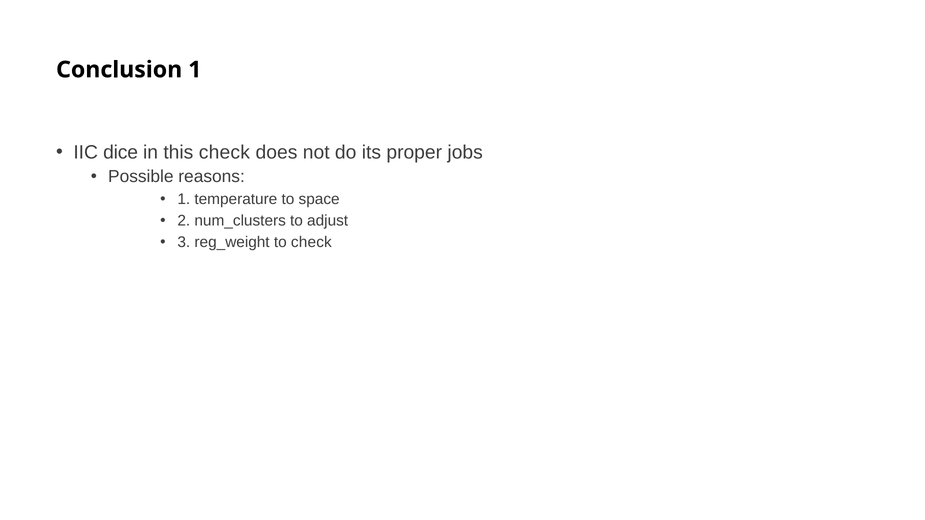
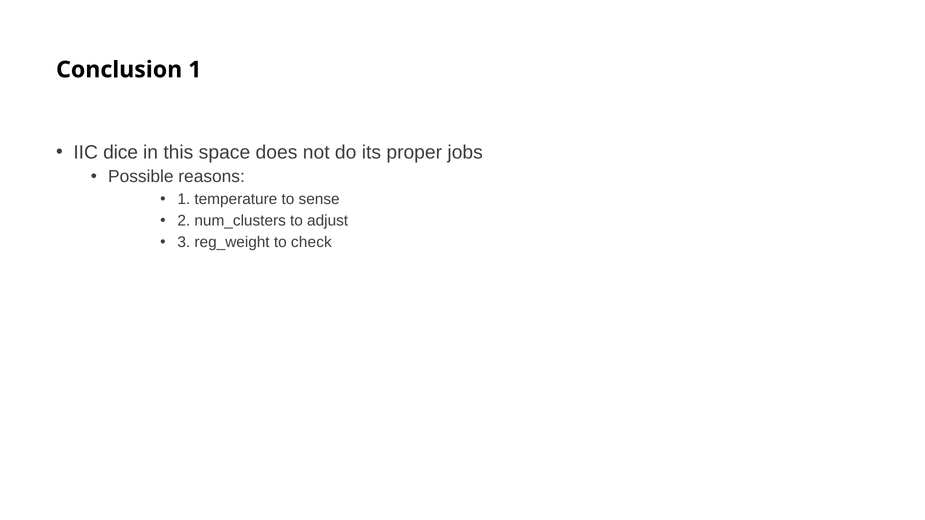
this check: check -> space (224, 152)
space: space -> sense (319, 199)
